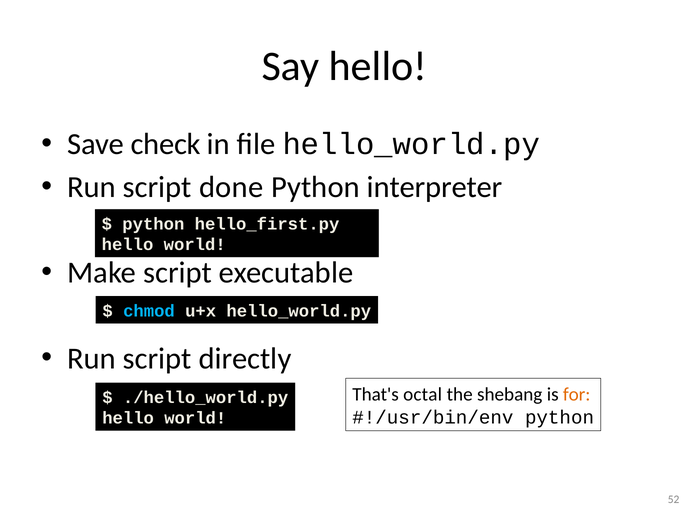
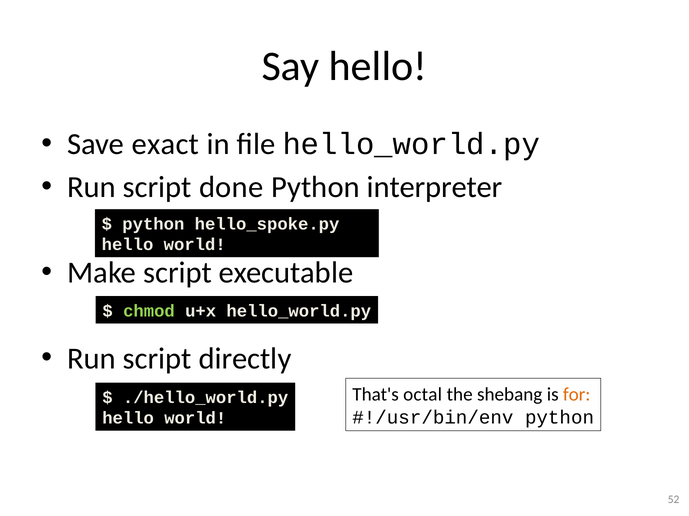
check: check -> exact (165, 145)
hello_first.py: hello_first.py -> hello_spoke.py (267, 224)
chmod colour: light blue -> light green (149, 311)
